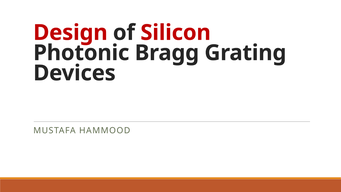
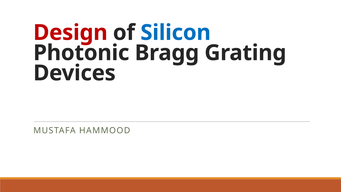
Silicon colour: red -> blue (176, 33)
